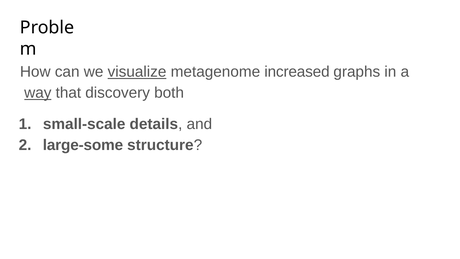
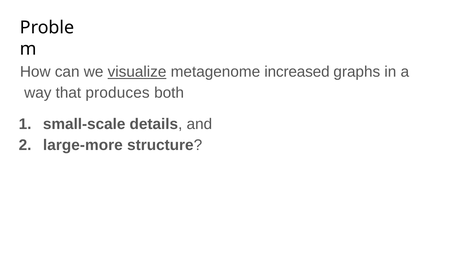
way underline: present -> none (38, 93)
discovery: discovery -> produces (118, 93)
large-some: large-some -> large-more (83, 145)
